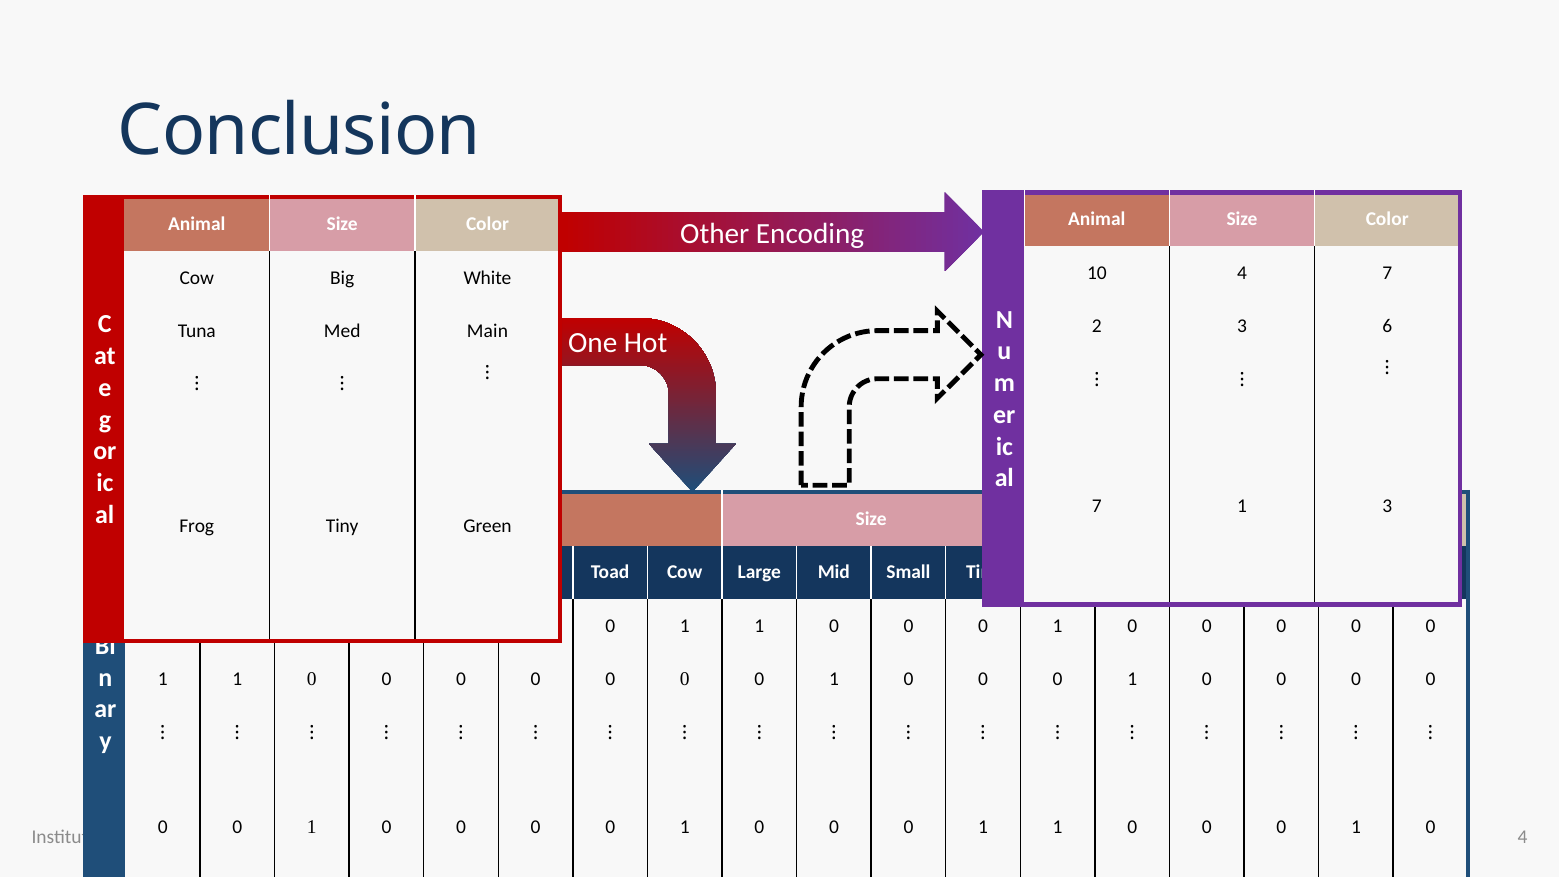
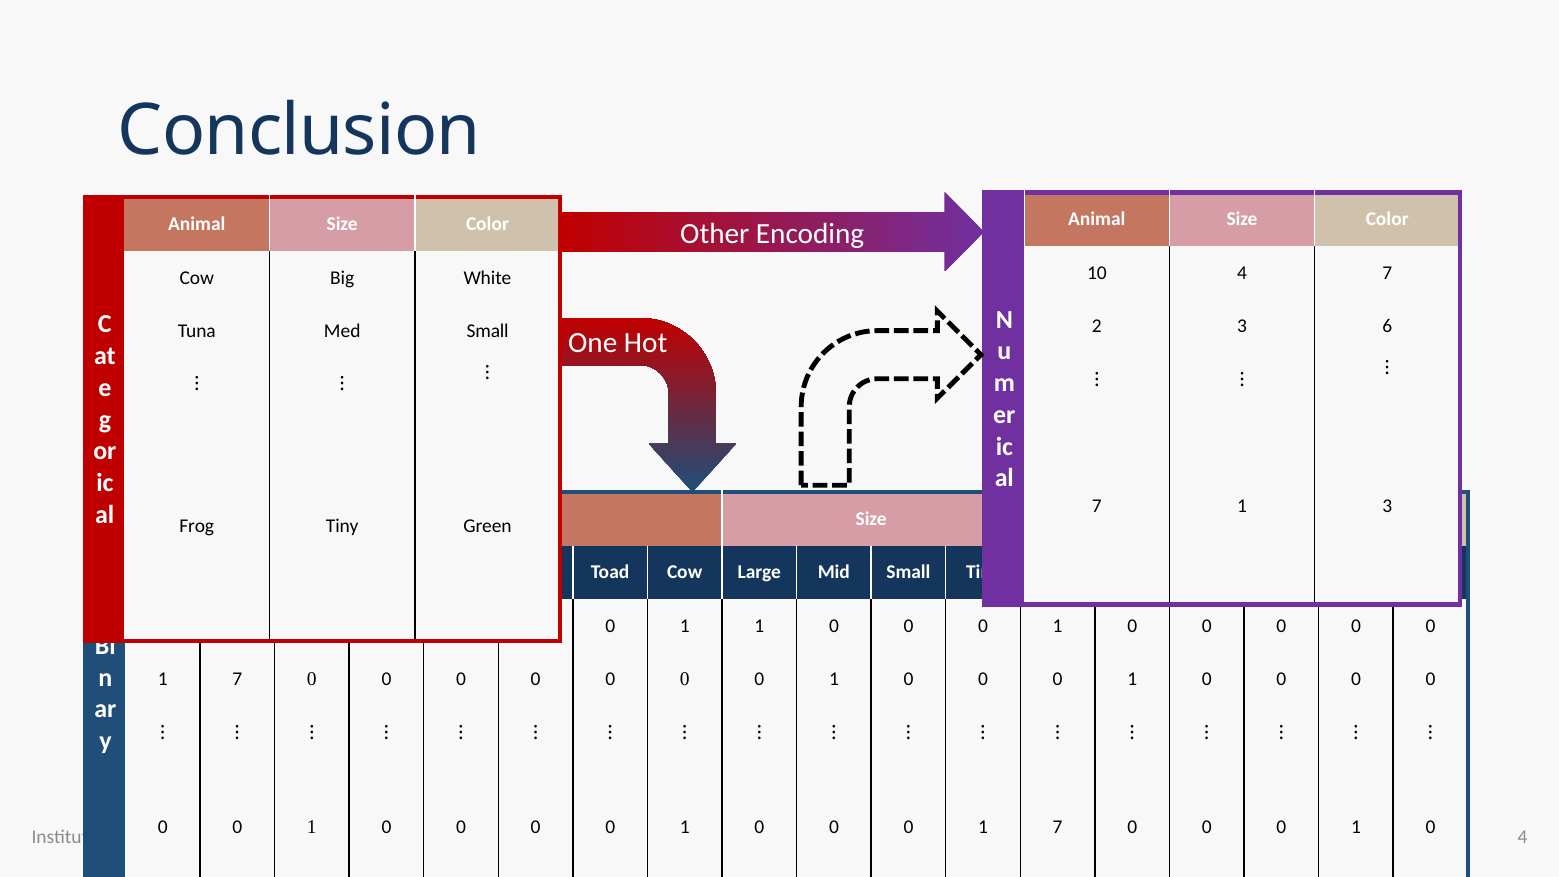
Med Main: Main -> Small (488, 331)
1: 1 -> 7 (237, 679)
1: 1 -> 7 (1058, 827)
